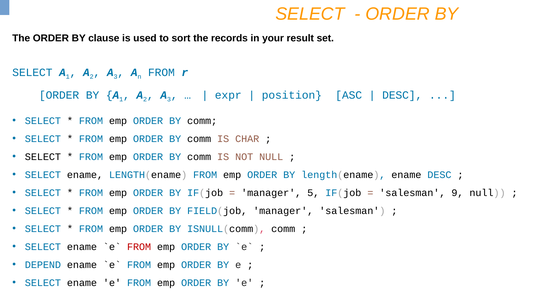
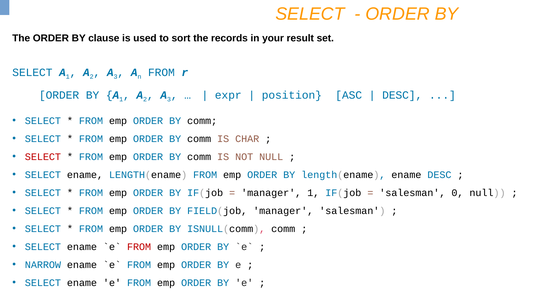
SELECT colour: black -> red (43, 157)
manager 5: 5 -> 1 (313, 193)
9: 9 -> 0 (457, 193)
DEPEND: DEPEND -> NARROW (43, 265)
